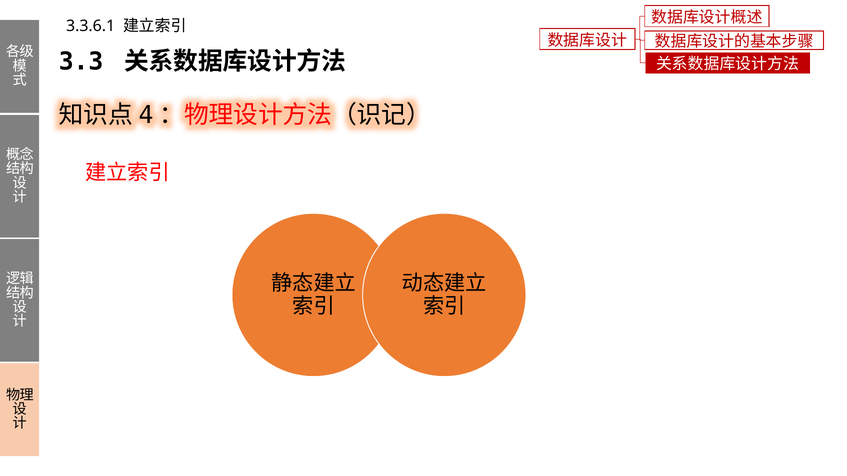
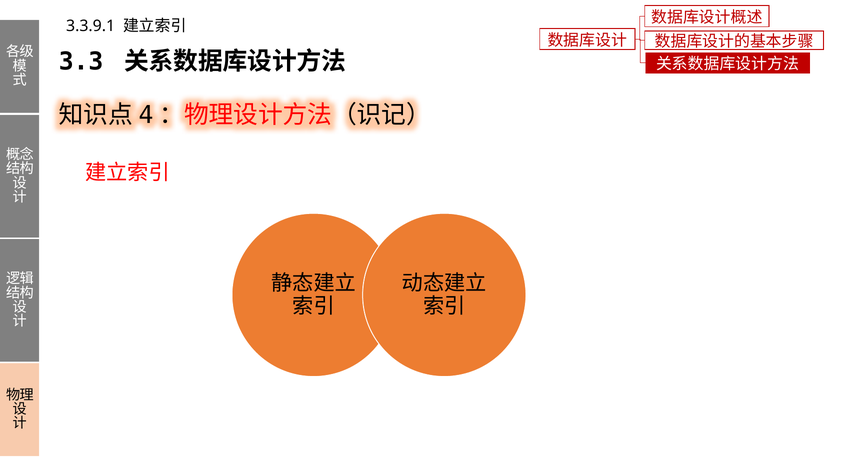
3.3.6.1: 3.3.6.1 -> 3.3.9.1 (91, 26)
